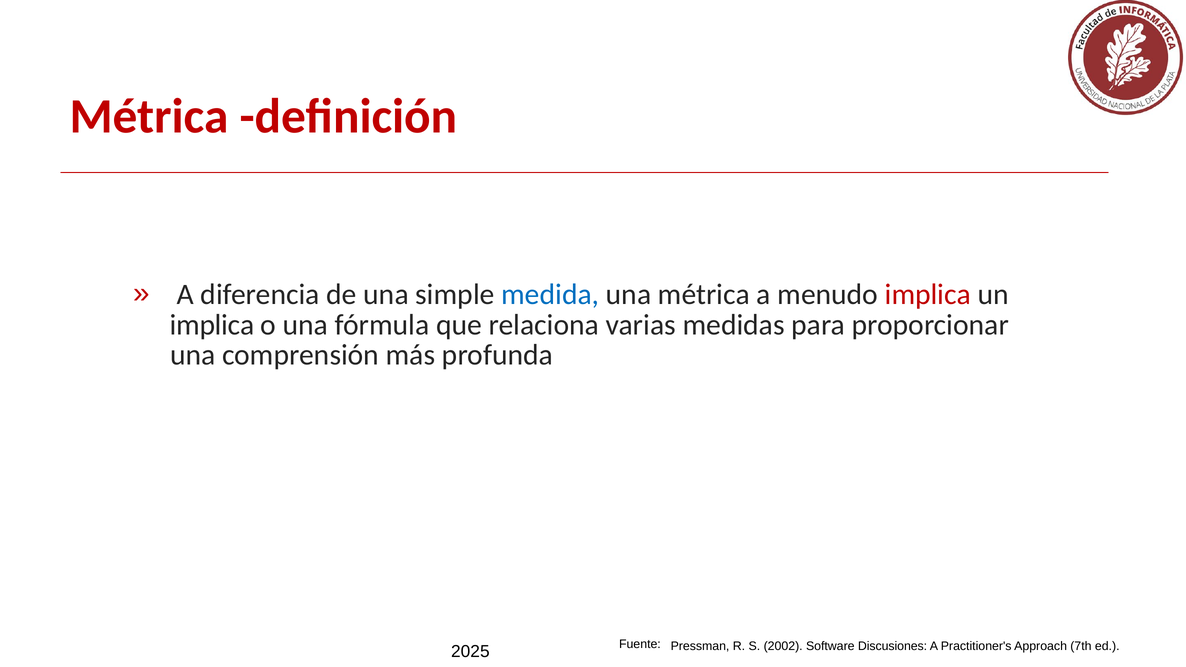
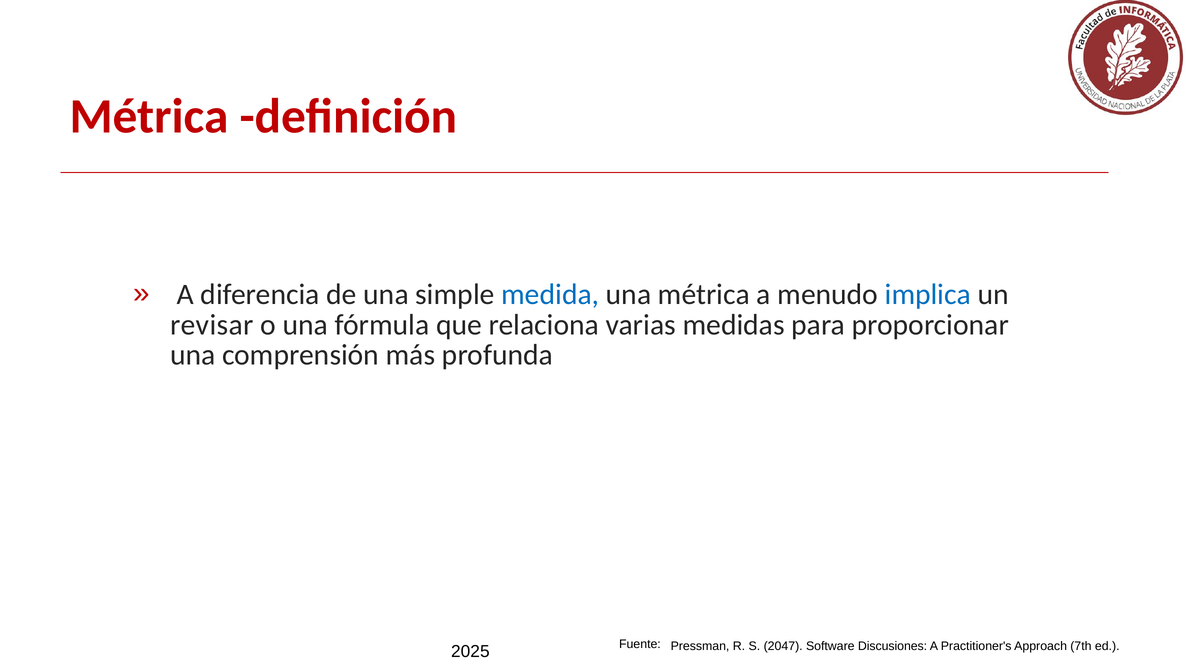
implica colour: red -> blue (928, 295)
implica: implica -> revisar (212, 325)
2002: 2002 -> 2047 (783, 646)
